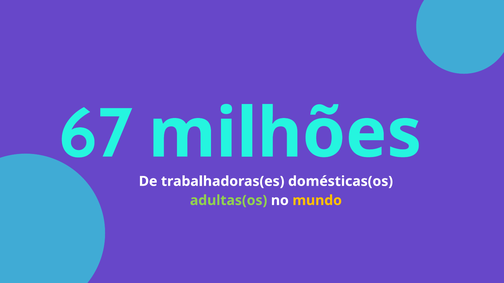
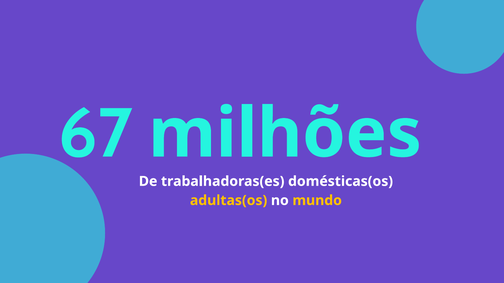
adultas(os colour: light green -> yellow (229, 201)
